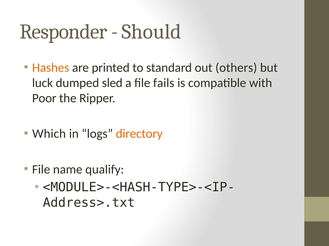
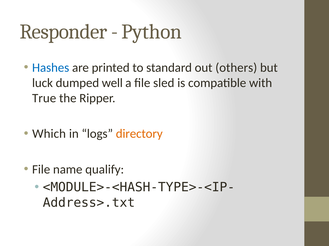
Should: Should -> Python (152, 32)
Hashes colour: orange -> blue (51, 68)
sled: sled -> well (112, 83)
fails: fails -> sled (164, 83)
Poor: Poor -> True (44, 98)
